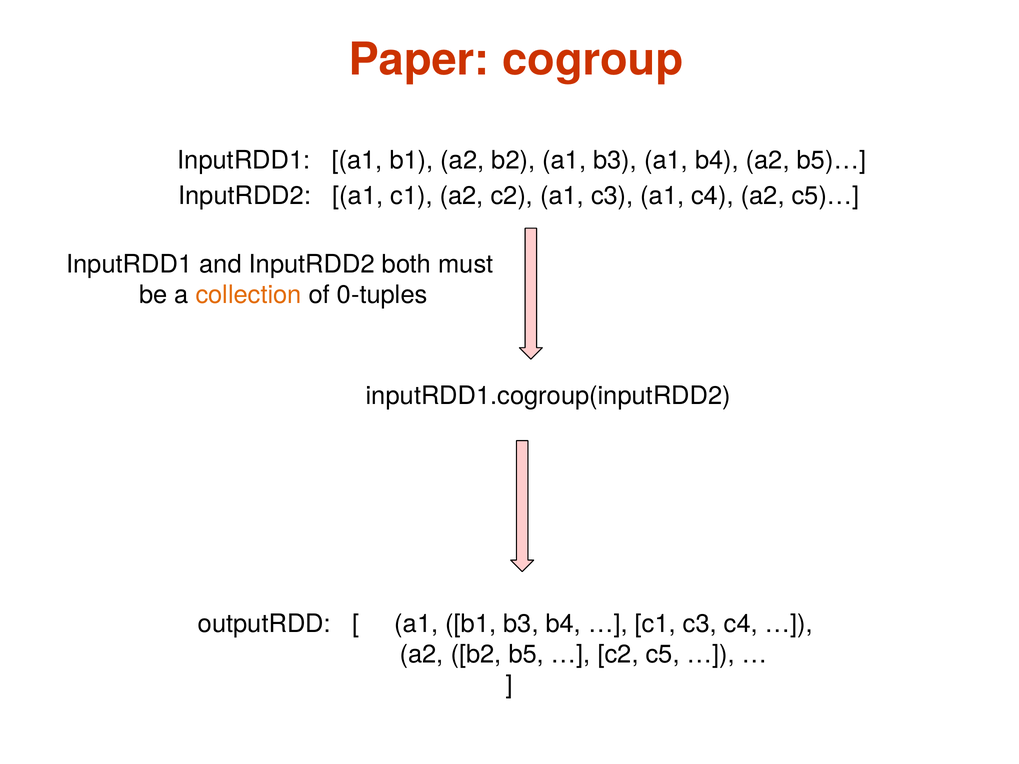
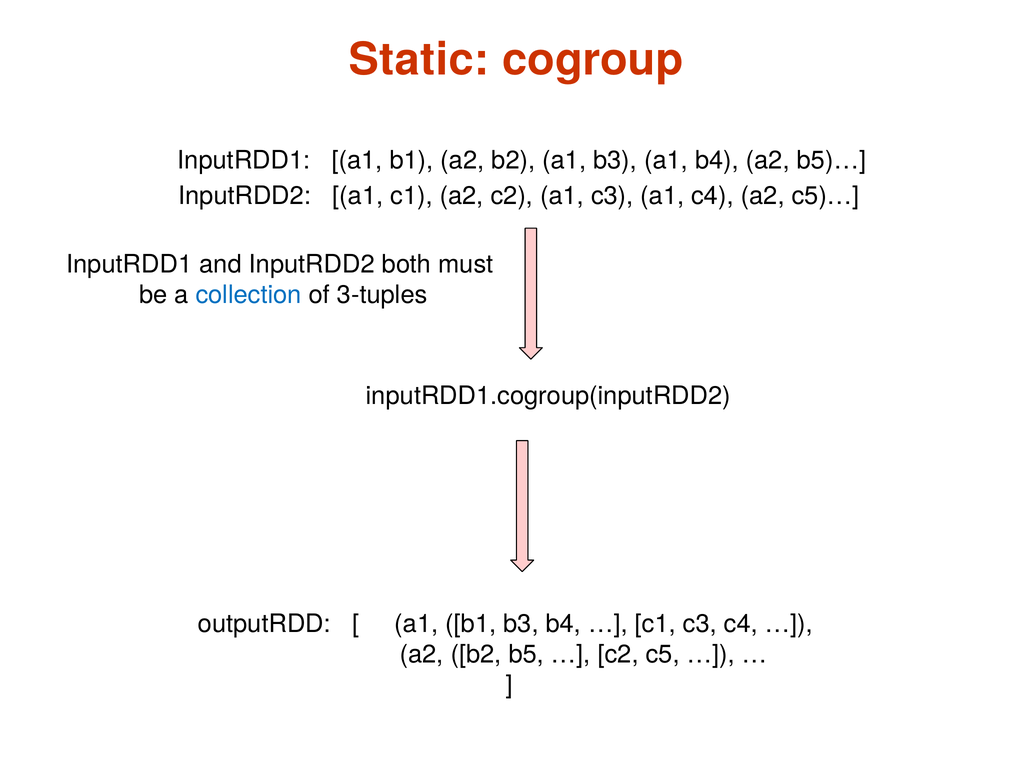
Paper: Paper -> Static (419, 60)
collection colour: orange -> blue (249, 295)
0-tuples: 0-tuples -> 3-tuples (382, 295)
